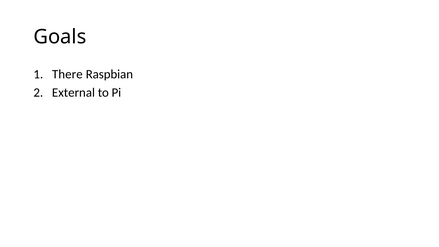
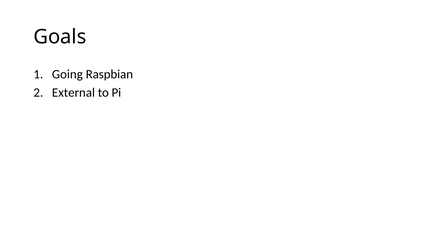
There: There -> Going (67, 74)
